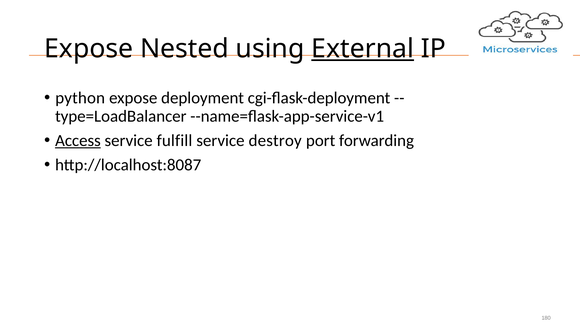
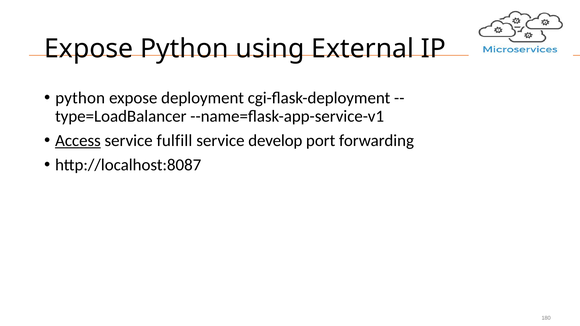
Expose Nested: Nested -> Python (184, 49)
External underline: present -> none (363, 49)
destroy: destroy -> develop (275, 141)
